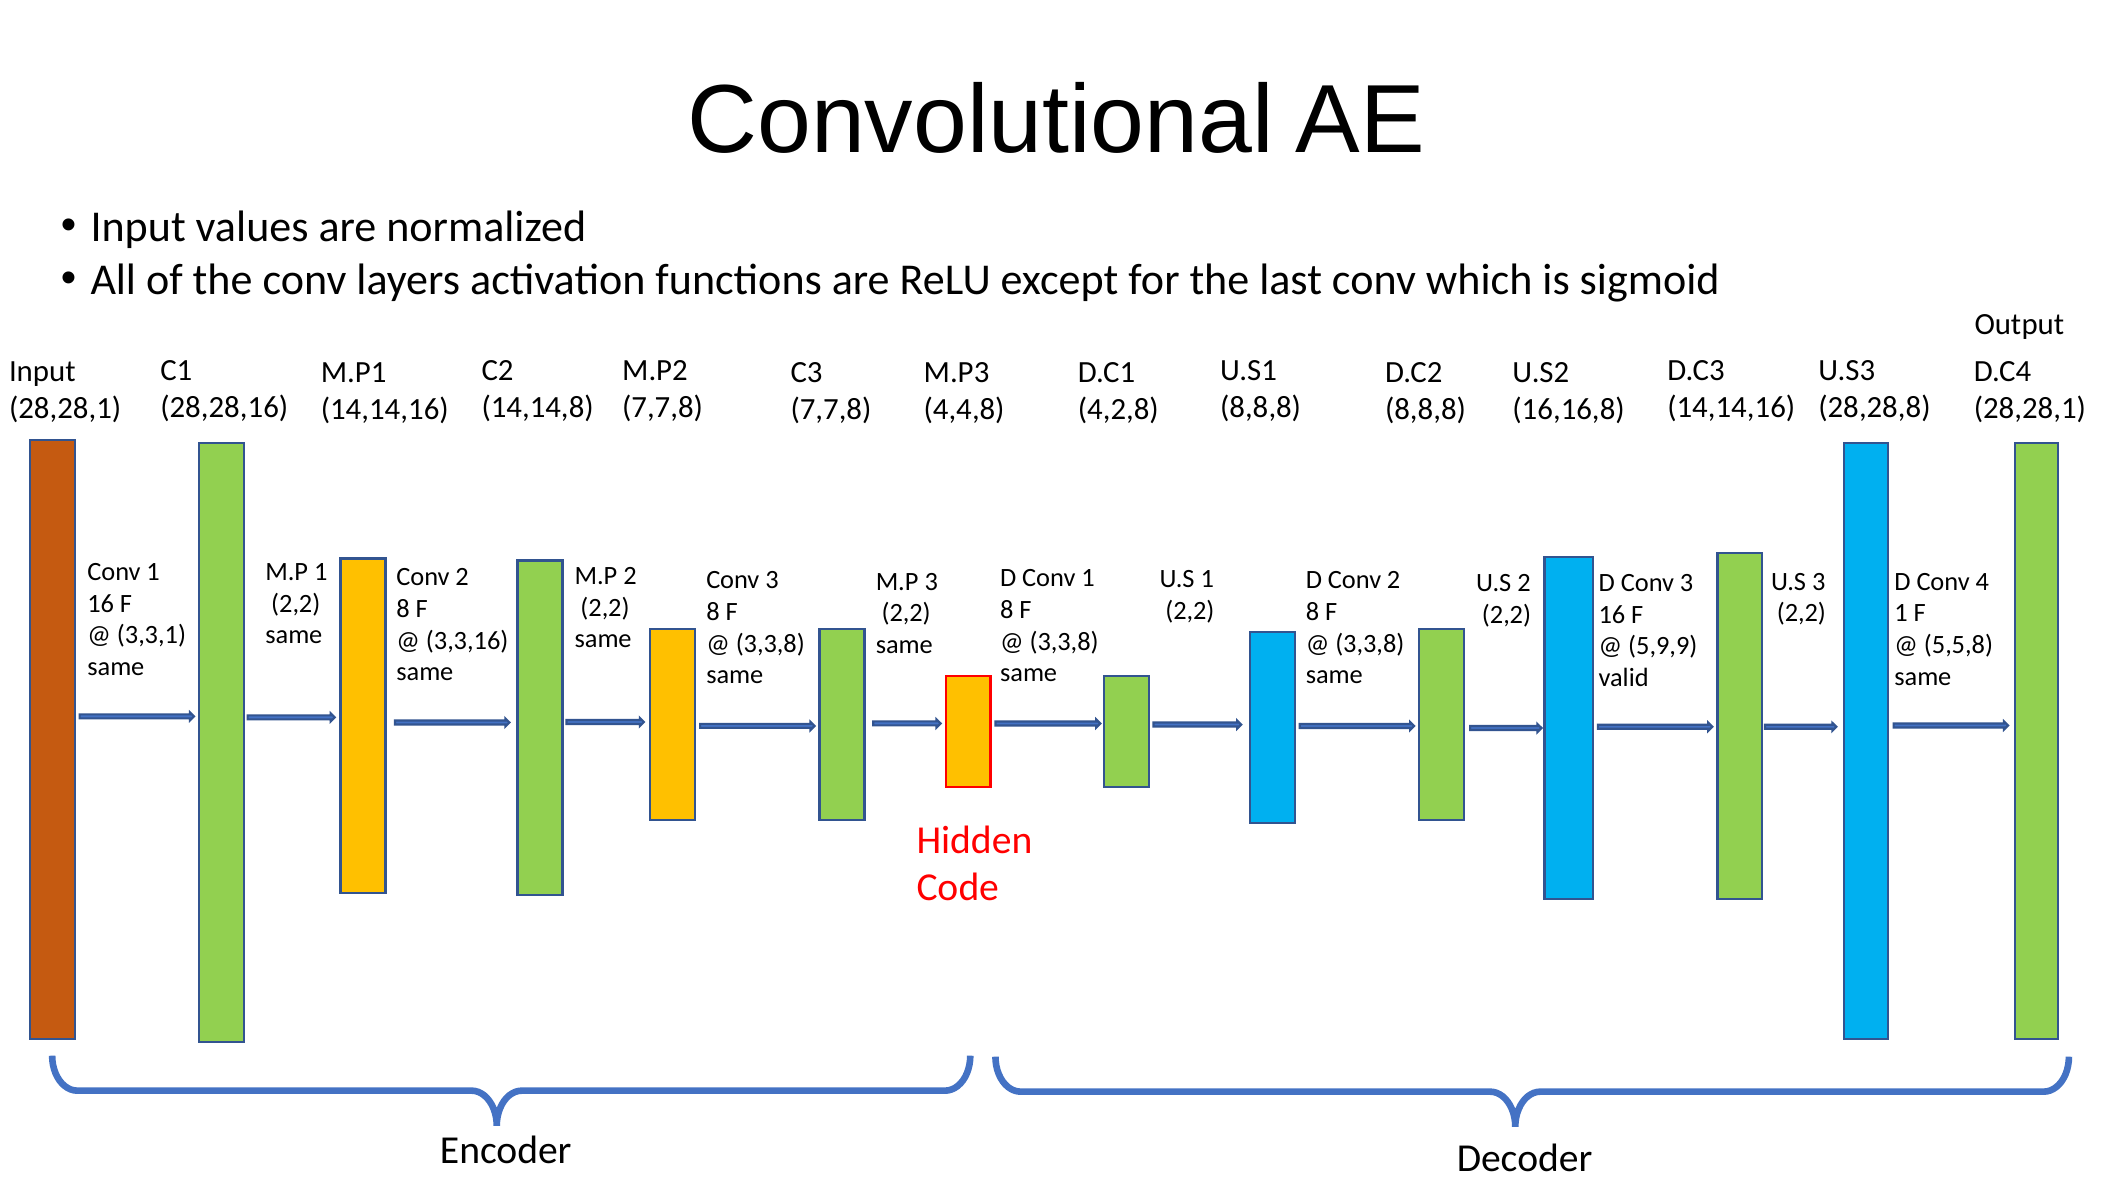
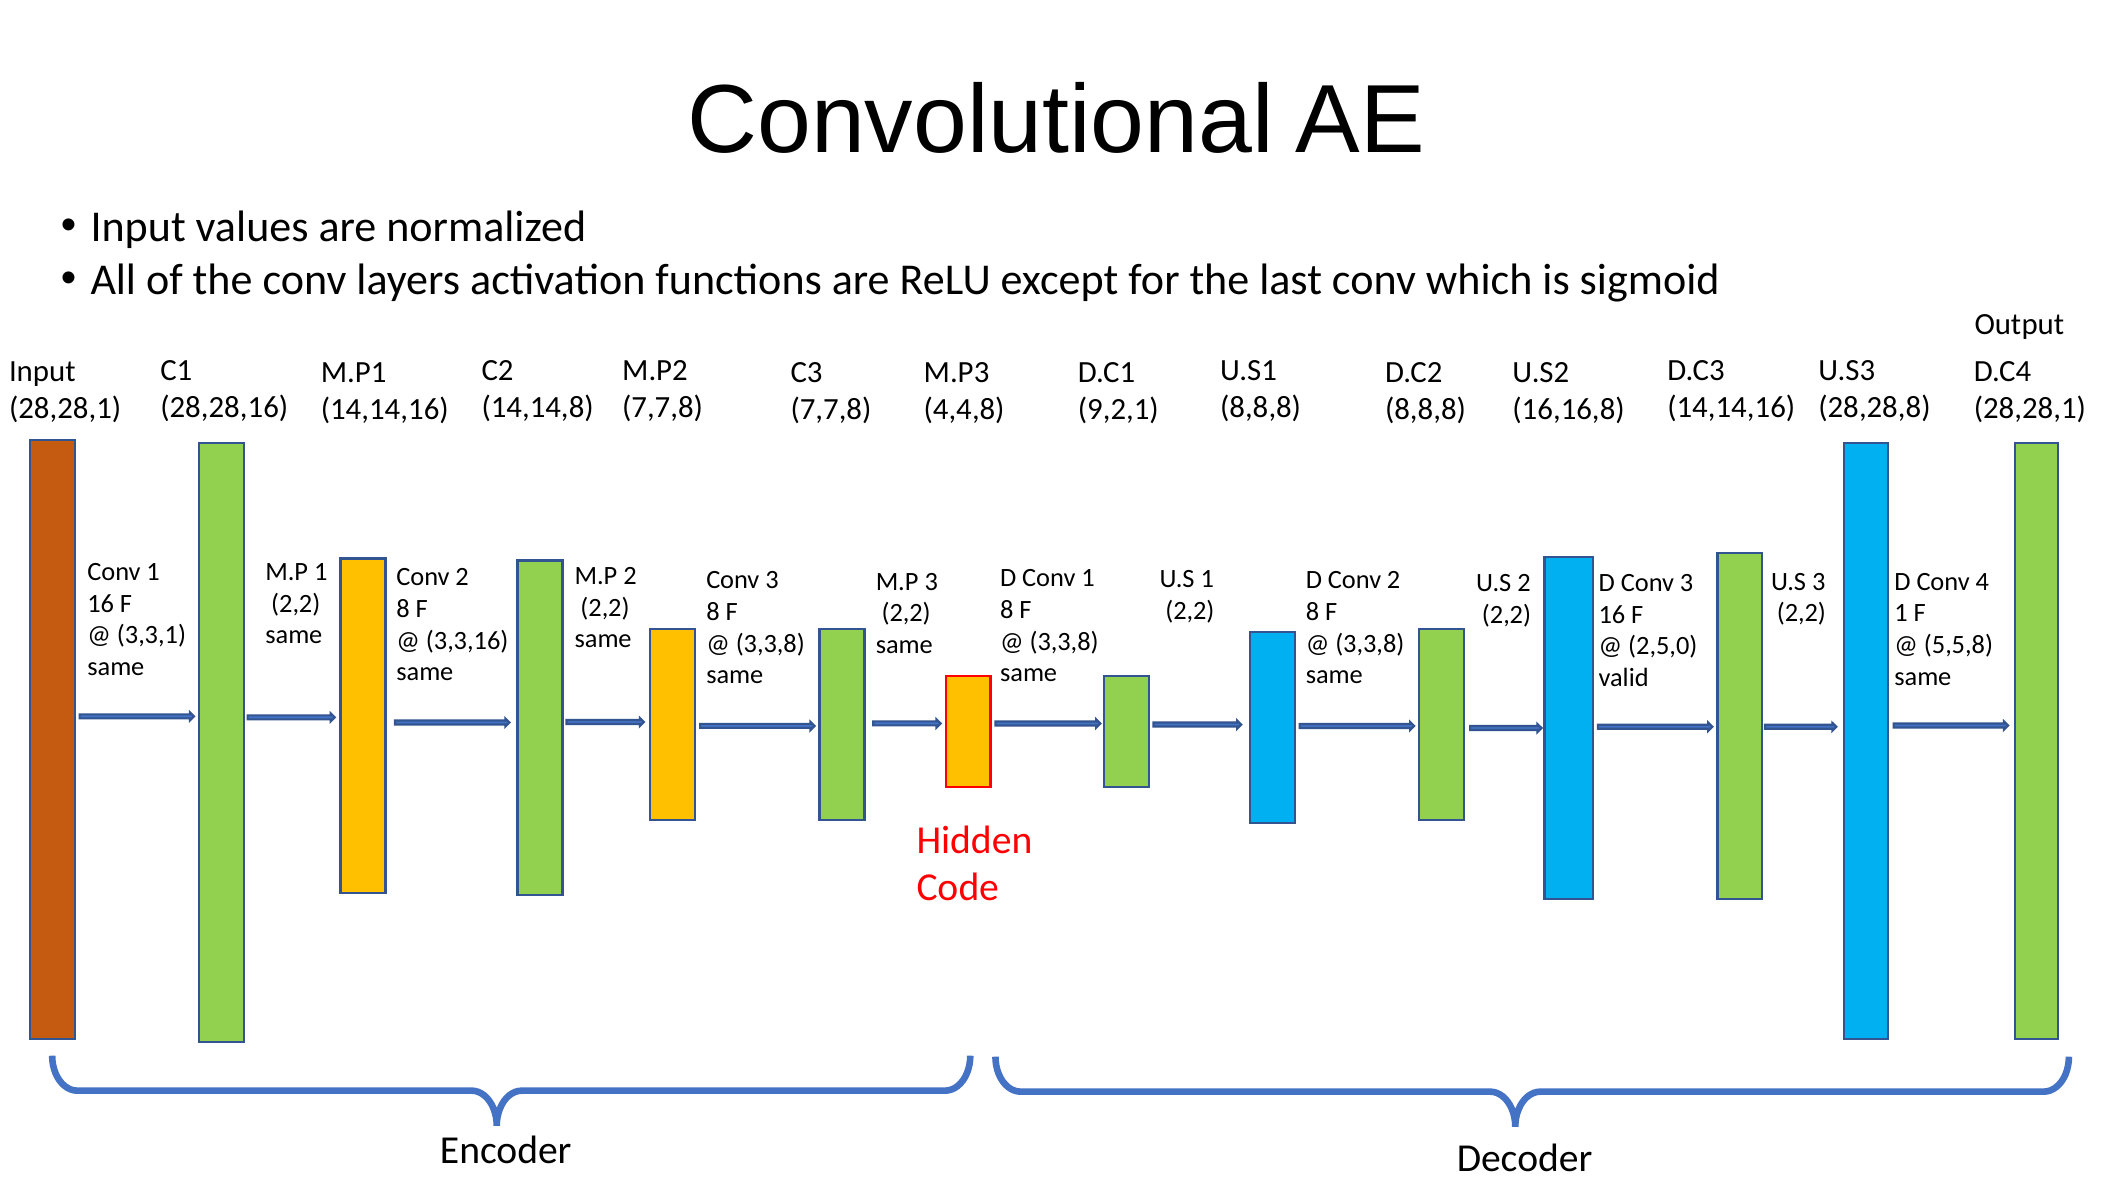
4,2,8: 4,2,8 -> 9,2,1 (1118, 409)
5,9,9: 5,9,9 -> 2,5,0 (1663, 646)
